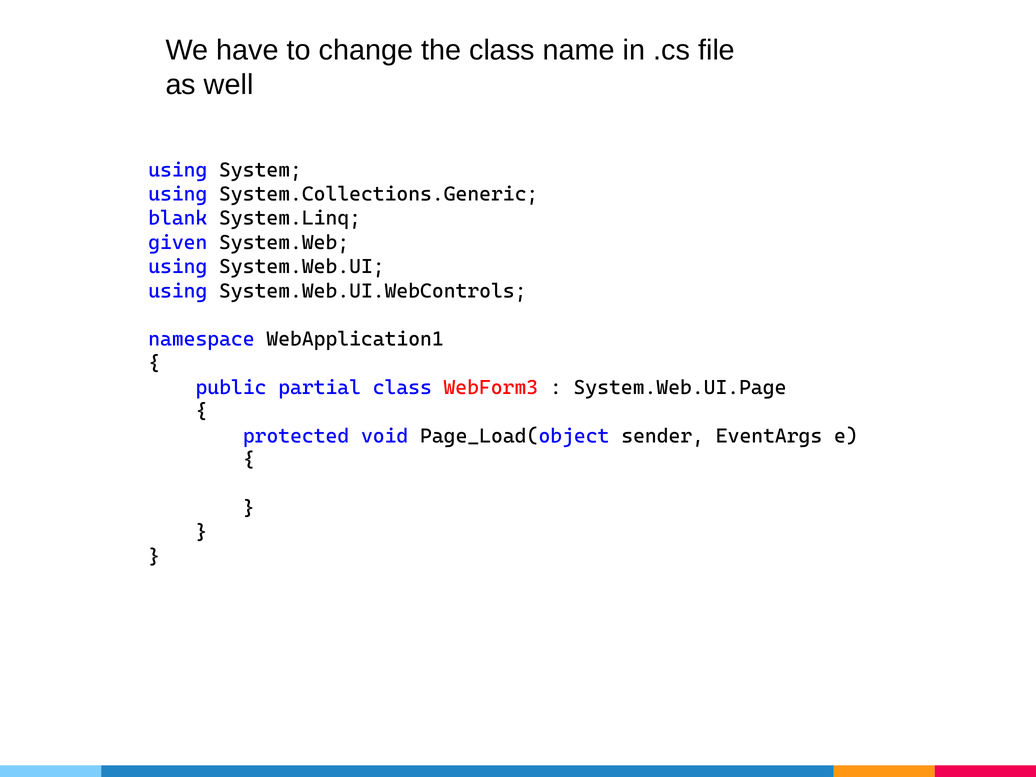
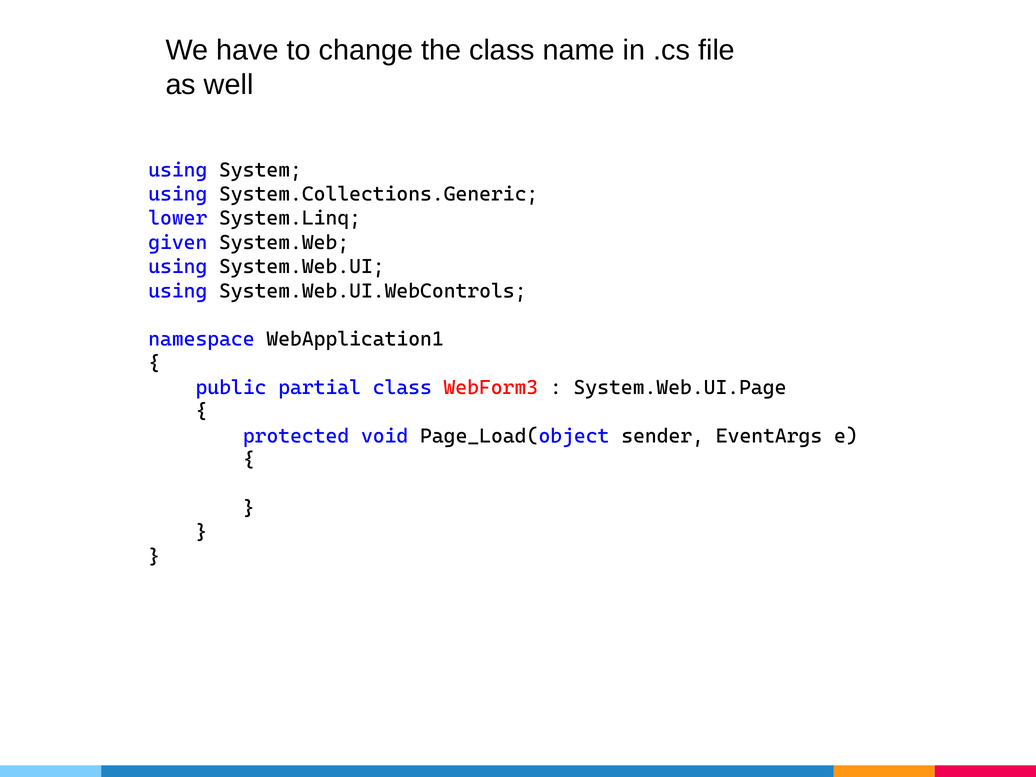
blank: blank -> lower (178, 218)
